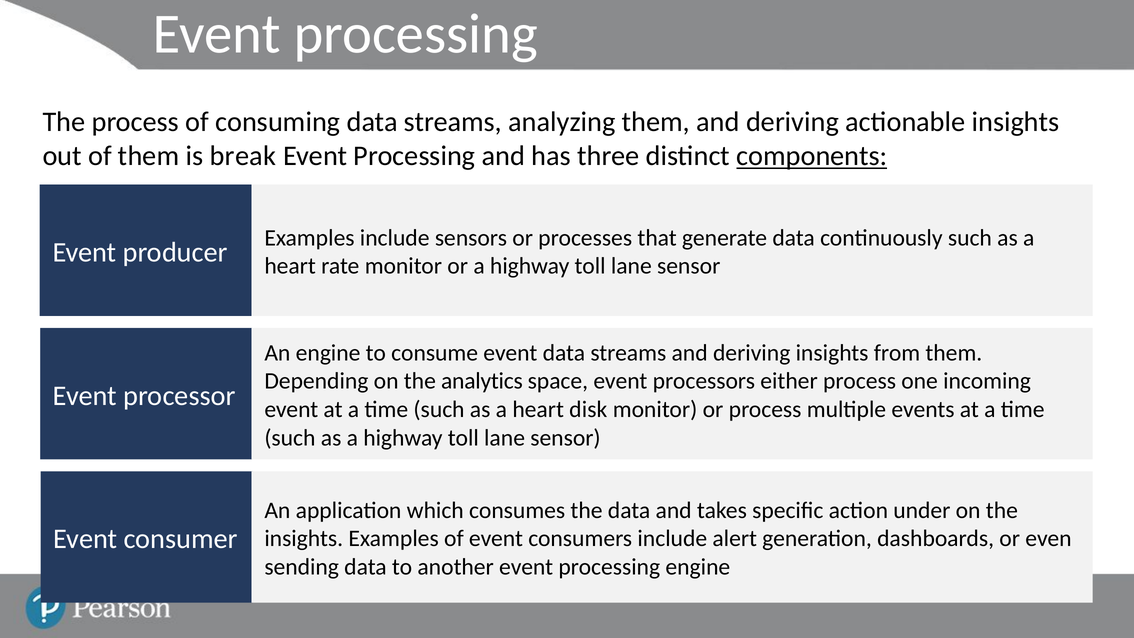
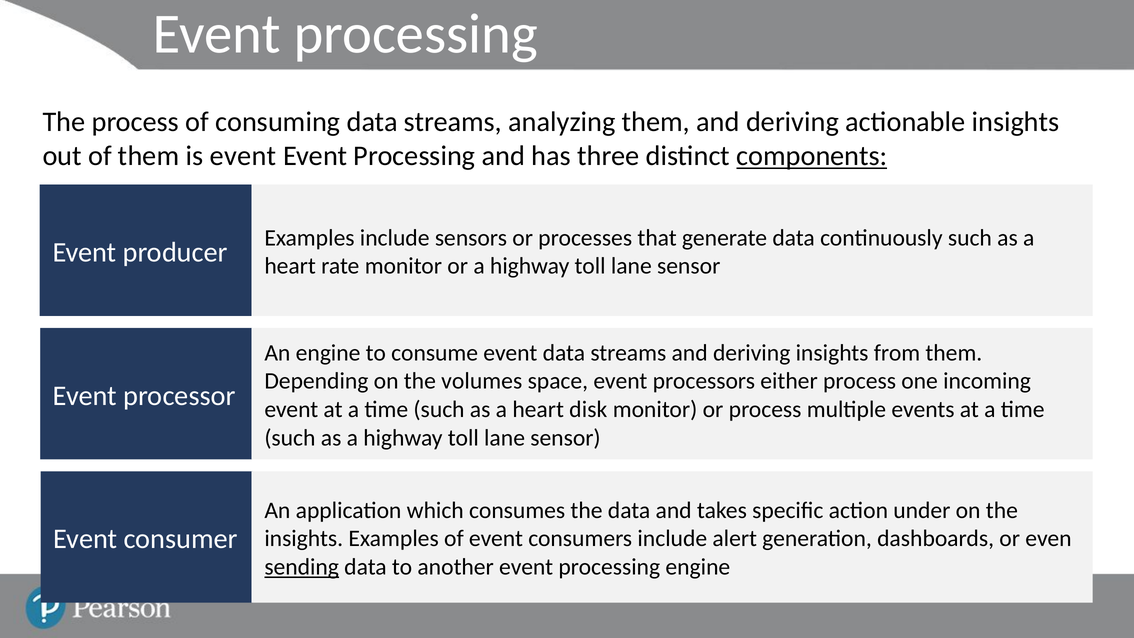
is break: break -> event (243, 156)
analytics: analytics -> volumes (482, 381)
sending underline: none -> present (302, 567)
